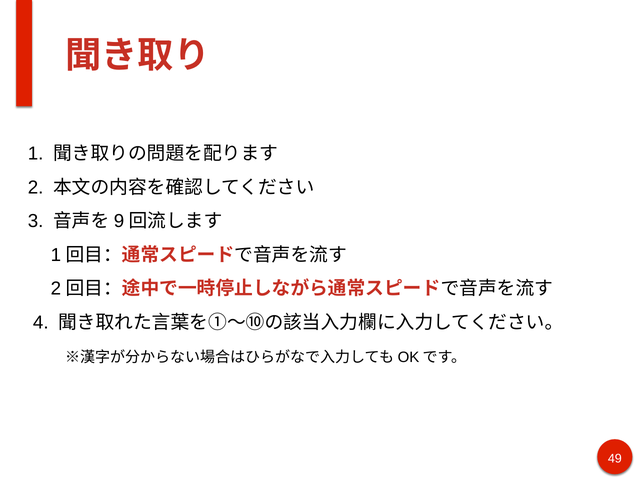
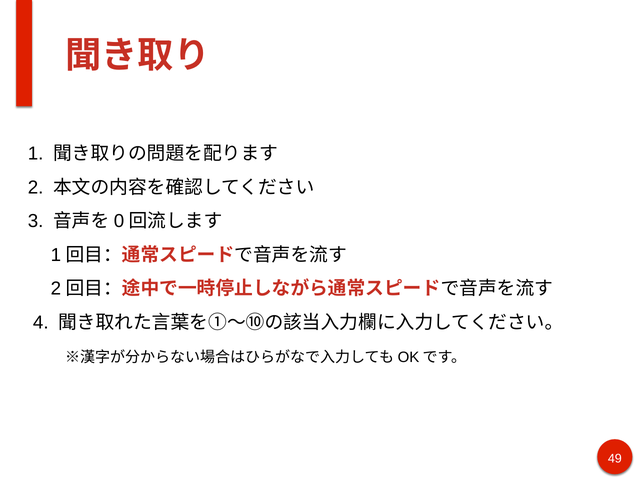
9: 9 -> 0 (119, 221)
